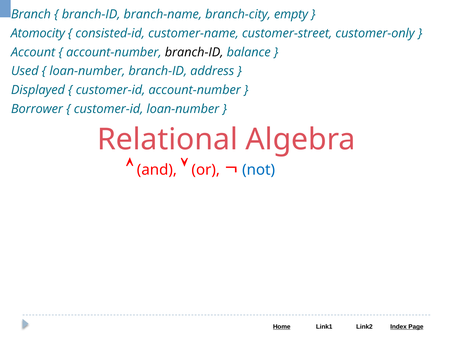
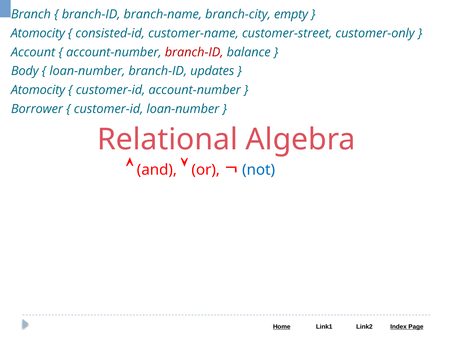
branch-ID colour: black -> red (194, 52)
Used: Used -> Body (25, 71)
address: address -> updates (212, 71)
Displayed: Displayed -> Atomocity (38, 90)
